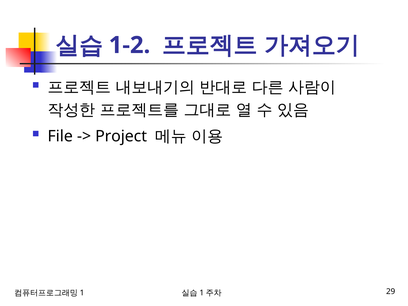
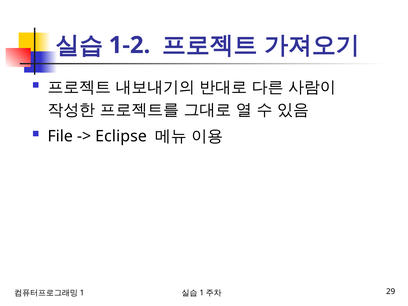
Project: Project -> Eclipse (121, 136)
